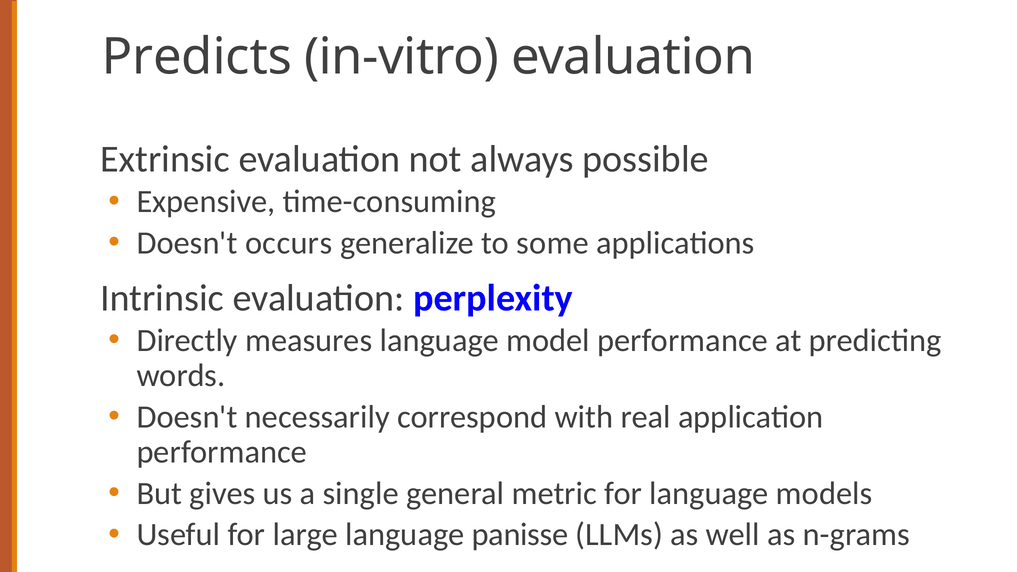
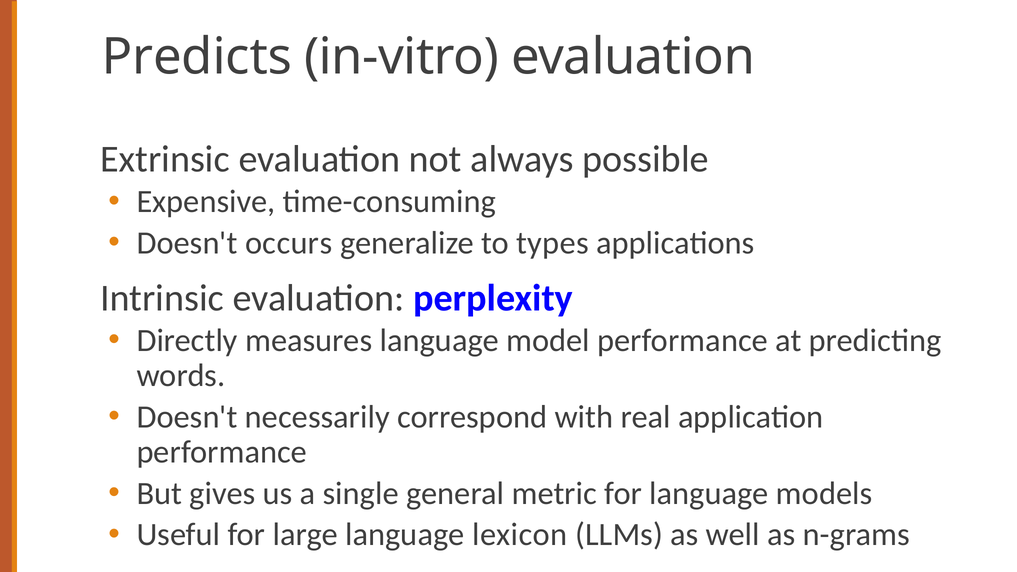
some: some -> types (553, 243)
panisse: panisse -> lexicon (520, 535)
